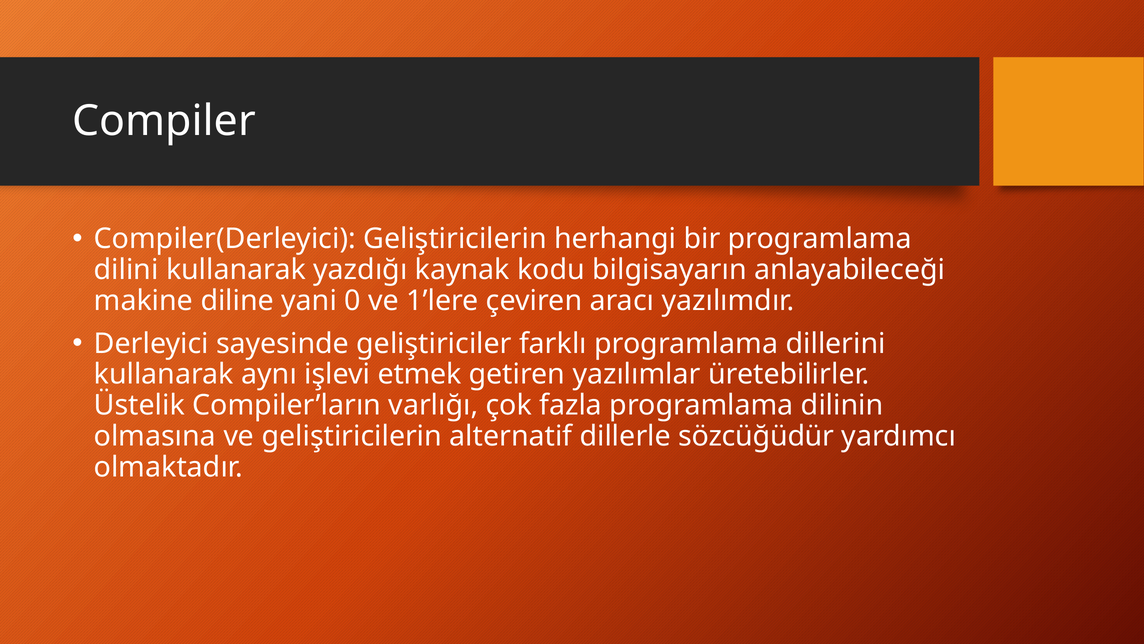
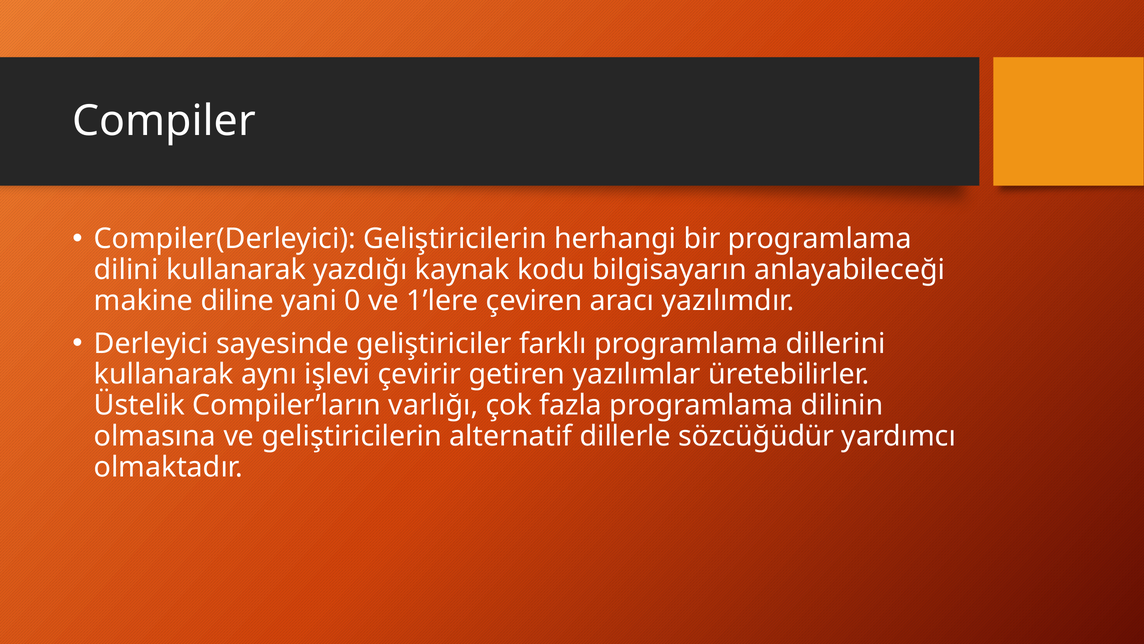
etmek: etmek -> çevirir (419, 374)
